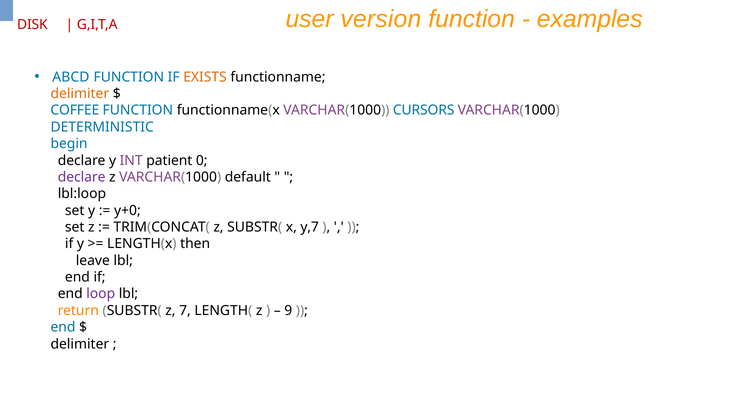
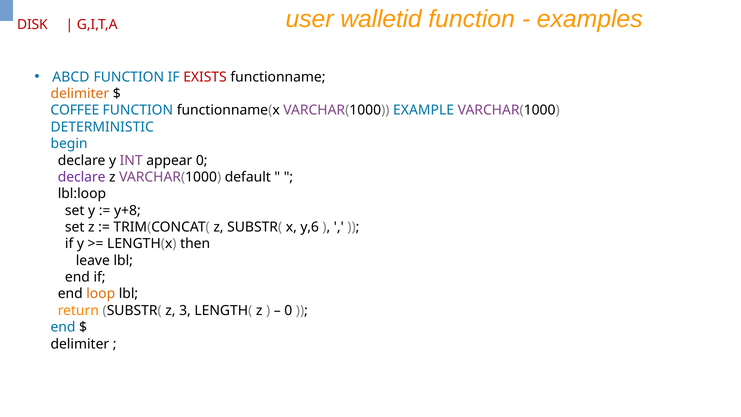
version: version -> walletid (381, 19)
EXISTS colour: orange -> red (205, 77)
CURSORS: CURSORS -> EXAMPLE (424, 110)
patient: patient -> appear (169, 160)
y+0: y+0 -> y+8 (127, 210)
y,7: y,7 -> y,6 (310, 227)
loop colour: purple -> orange (101, 294)
7: 7 -> 3 (185, 310)
9: 9 -> 0 (288, 310)
